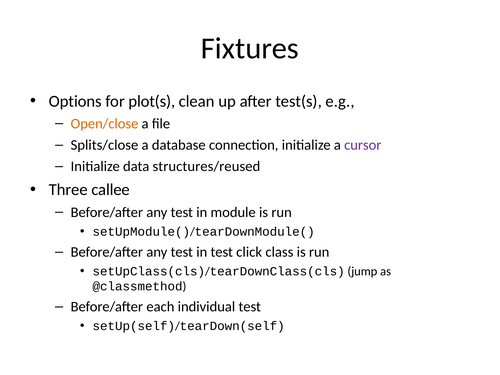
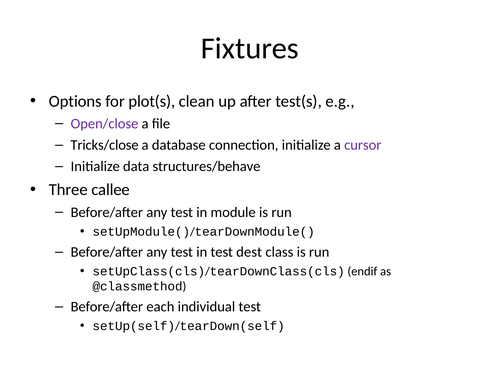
Open/close colour: orange -> purple (104, 124)
Splits/close: Splits/close -> Tricks/close (105, 145)
structures/reused: structures/reused -> structures/behave (206, 166)
click: click -> dest (249, 252)
jump: jump -> endif (362, 271)
